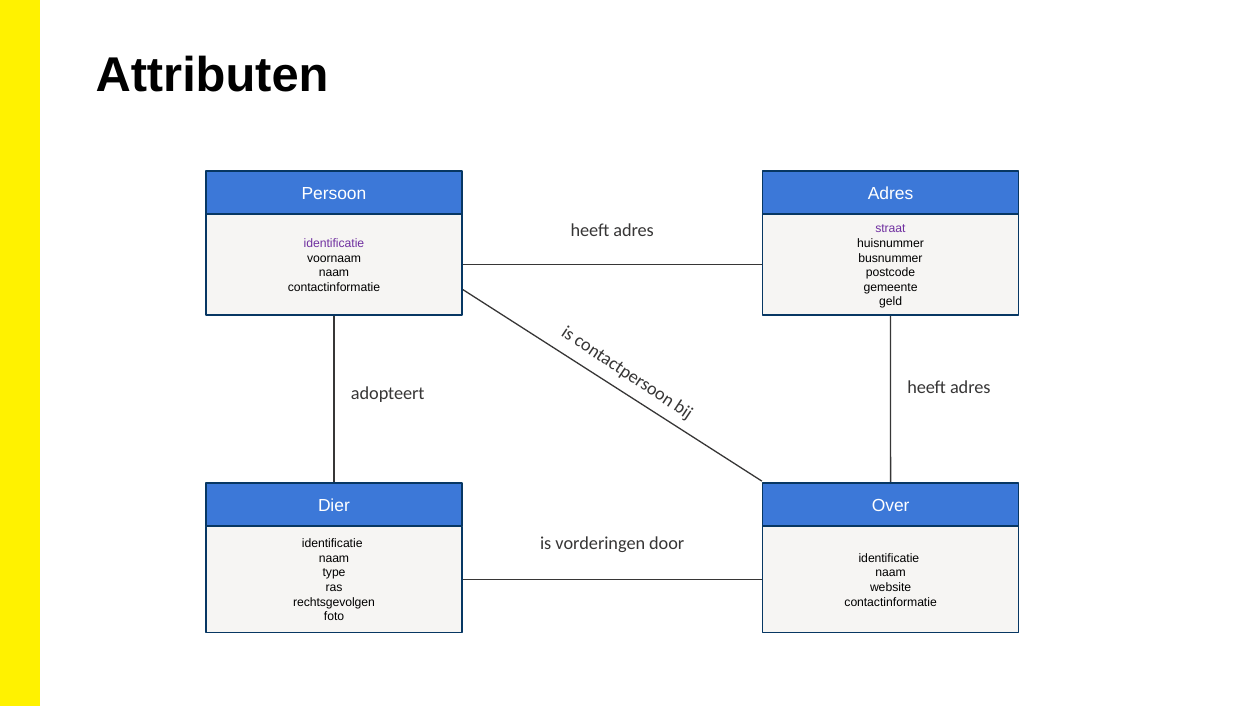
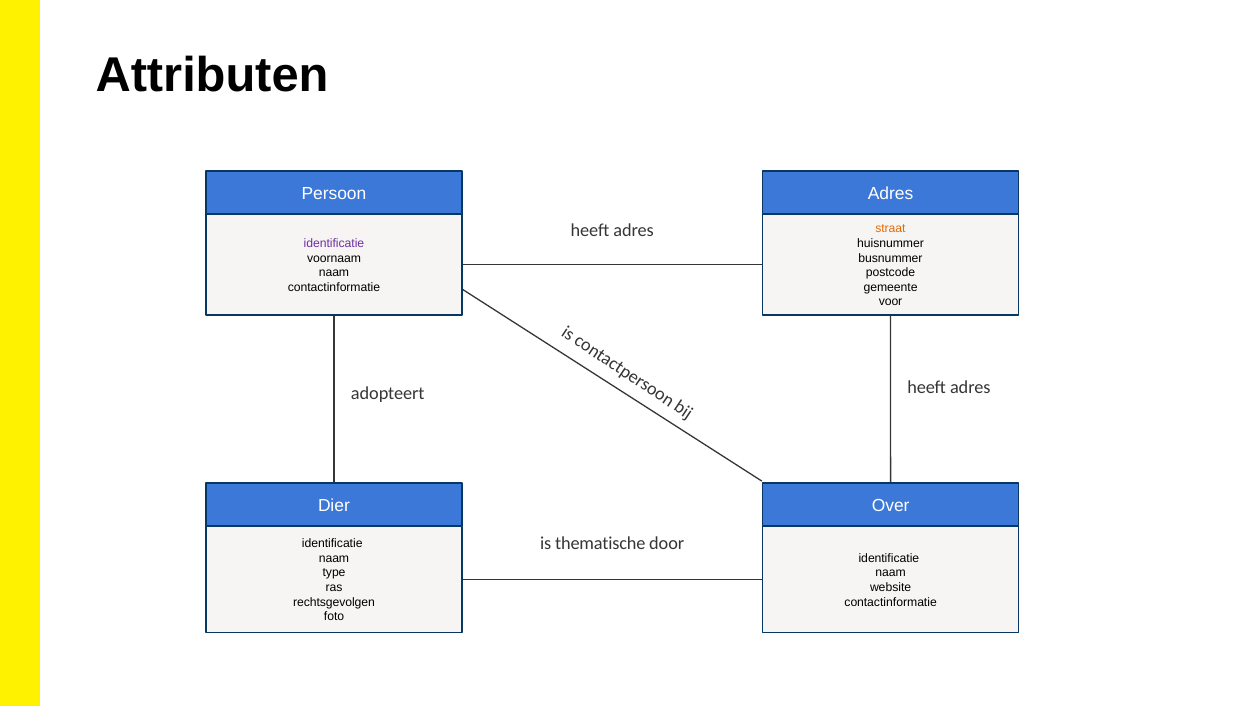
straat colour: purple -> orange (890, 229)
geld: geld -> voor (891, 302)
vorderingen: vorderingen -> thematische (600, 544)
